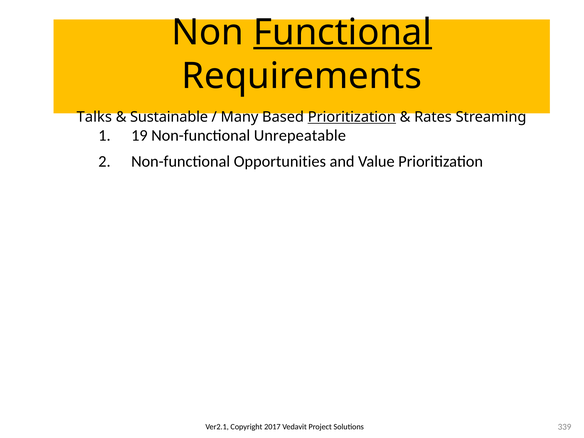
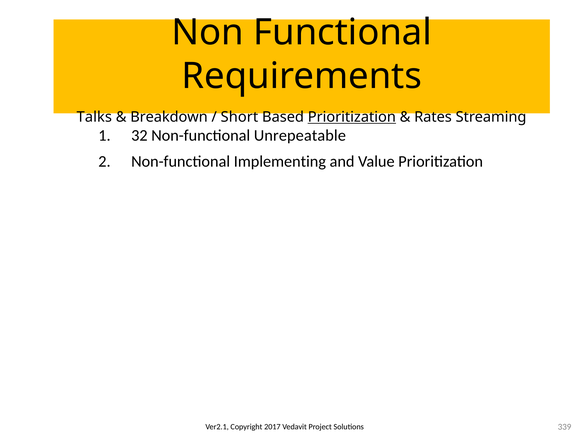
Functional underline: present -> none (343, 32)
Sustainable: Sustainable -> Breakdown (169, 117)
Many: Many -> Short (239, 117)
19: 19 -> 32 (139, 135)
Opportunities: Opportunities -> Implementing (280, 161)
